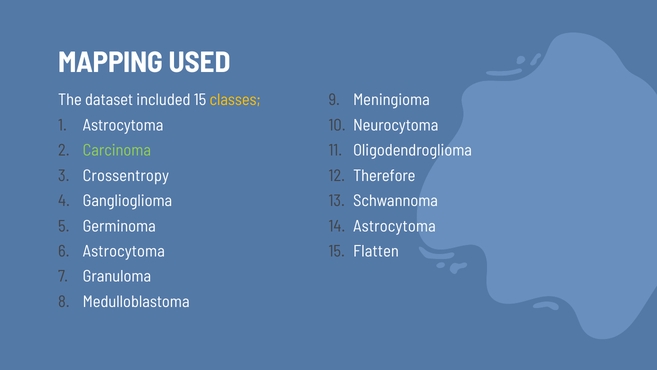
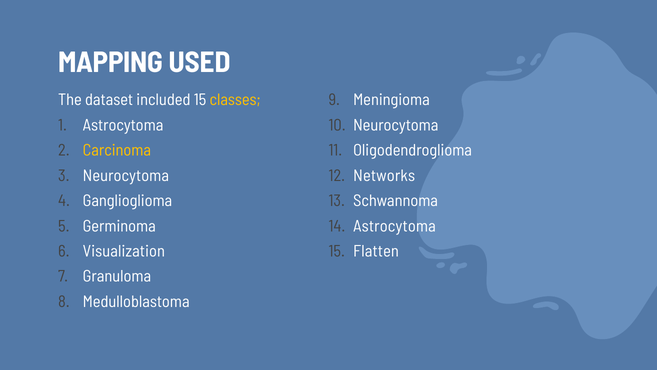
Carcinoma colour: light green -> yellow (117, 150)
Crossentropy: Crossentropy -> Neurocytoma (126, 175)
Therefore: Therefore -> Networks (384, 175)
Astrocytoma: Astrocytoma -> Visualization (124, 251)
